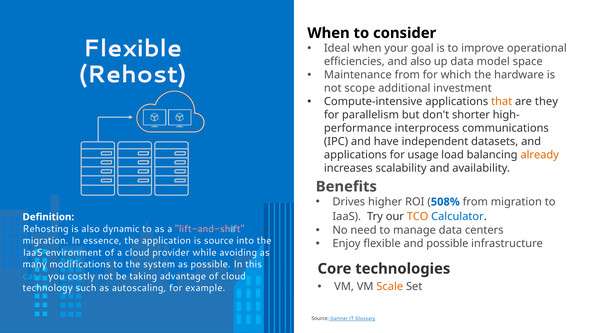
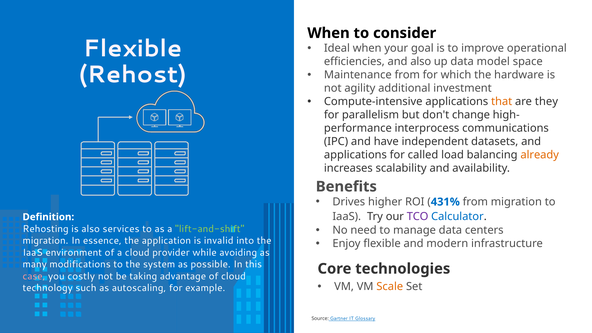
scope: scope -> agility (360, 88)
shorter: shorter -> change (471, 115)
usage: usage -> called (423, 155)
508%: 508% -> 431% (445, 202)
TCO colour: orange -> purple (418, 216)
dynamic: dynamic -> services (121, 229)
lift-and-shift colour: pink -> light green (210, 229)
is source: source -> invalid (219, 241)
and possible: possible -> modern (447, 244)
case colour: light blue -> pink (34, 276)
